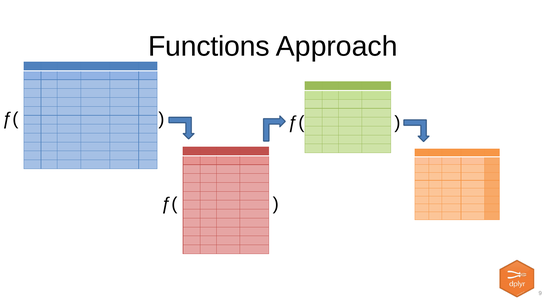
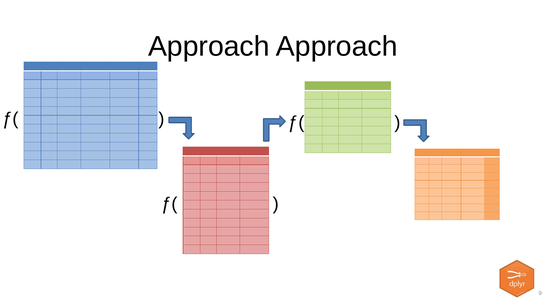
Functions: Functions -> Approach (209, 47)
